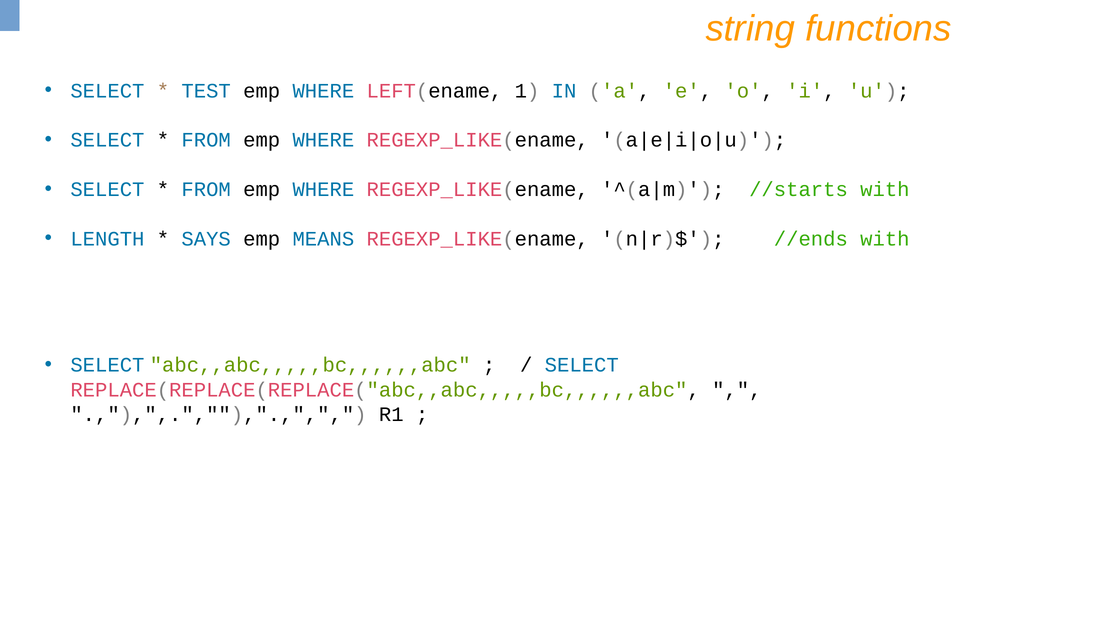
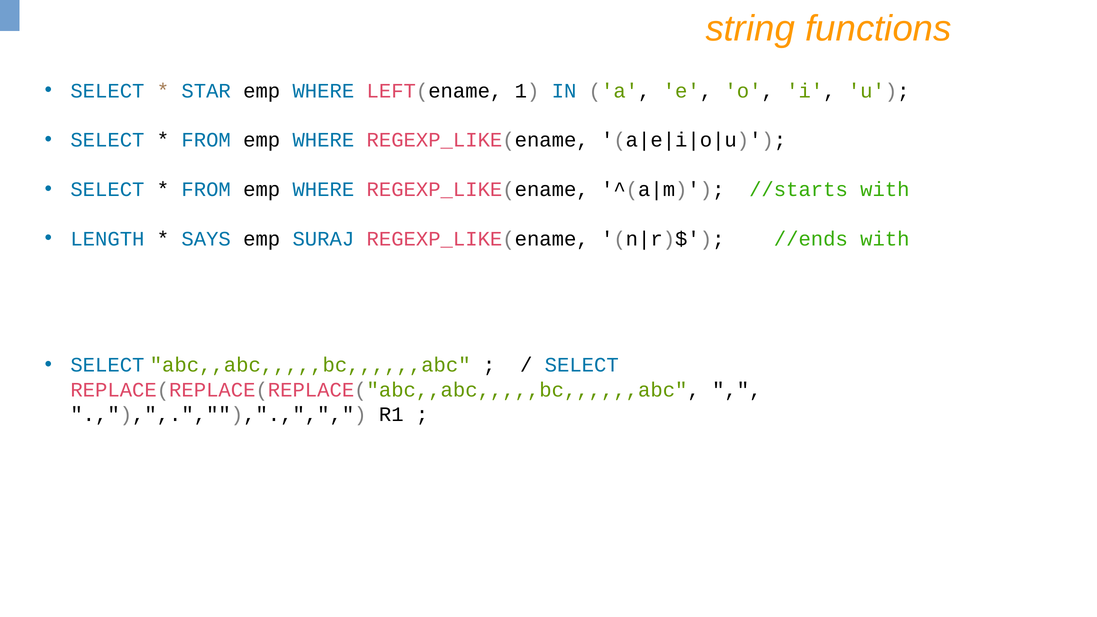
TEST: TEST -> STAR (206, 91)
MEANS: MEANS -> SURAJ (323, 239)
